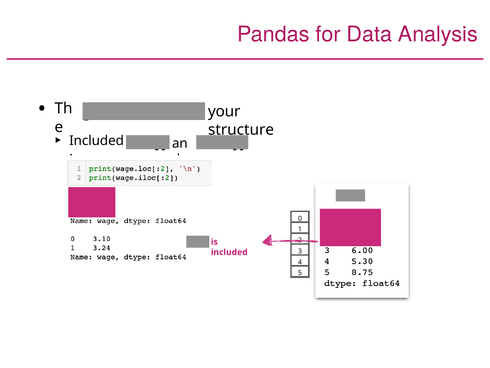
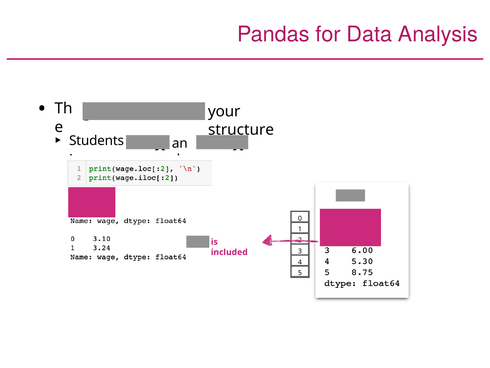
Included: Included -> Students (97, 141)
